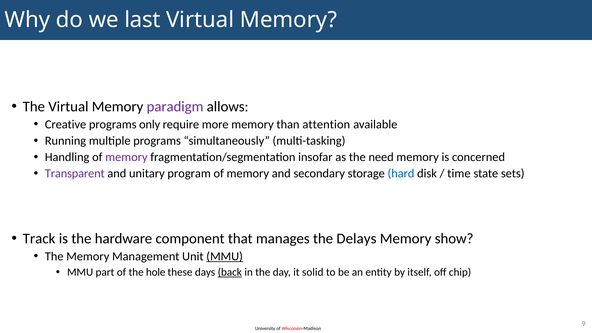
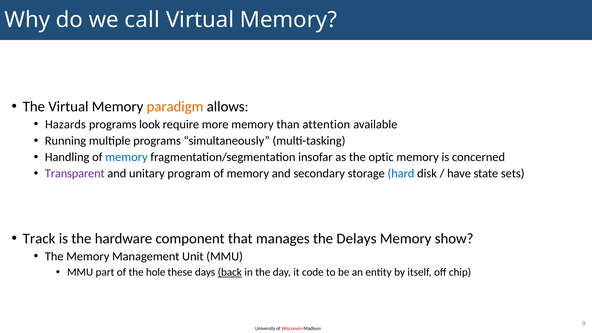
last: last -> call (142, 20)
paradigm colour: purple -> orange (175, 107)
Creative: Creative -> Hazards (65, 124)
only: only -> look (150, 124)
memory colour: purple -> blue (126, 157)
need: need -> optic (381, 157)
time: time -> have (459, 174)
MMU underline: present -> none (225, 256)
solid: solid -> code (313, 272)
